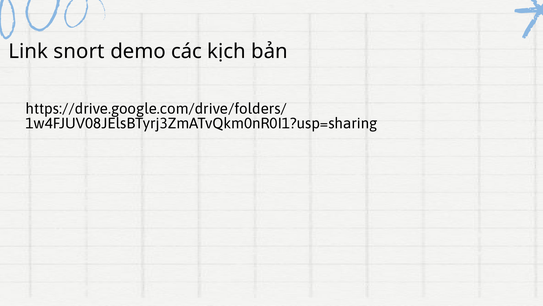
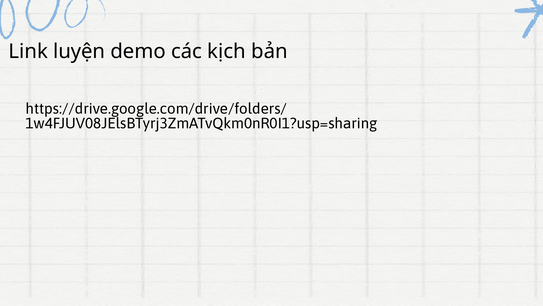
snort: snort -> luyện (79, 51)
